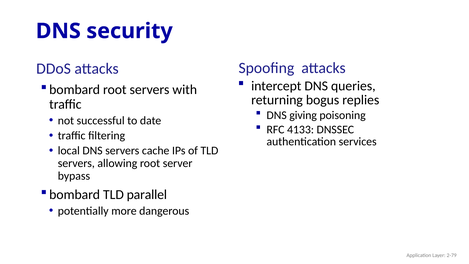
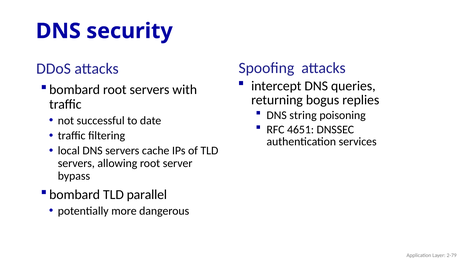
giving: giving -> string (303, 115)
4133: 4133 -> 4651 (301, 129)
